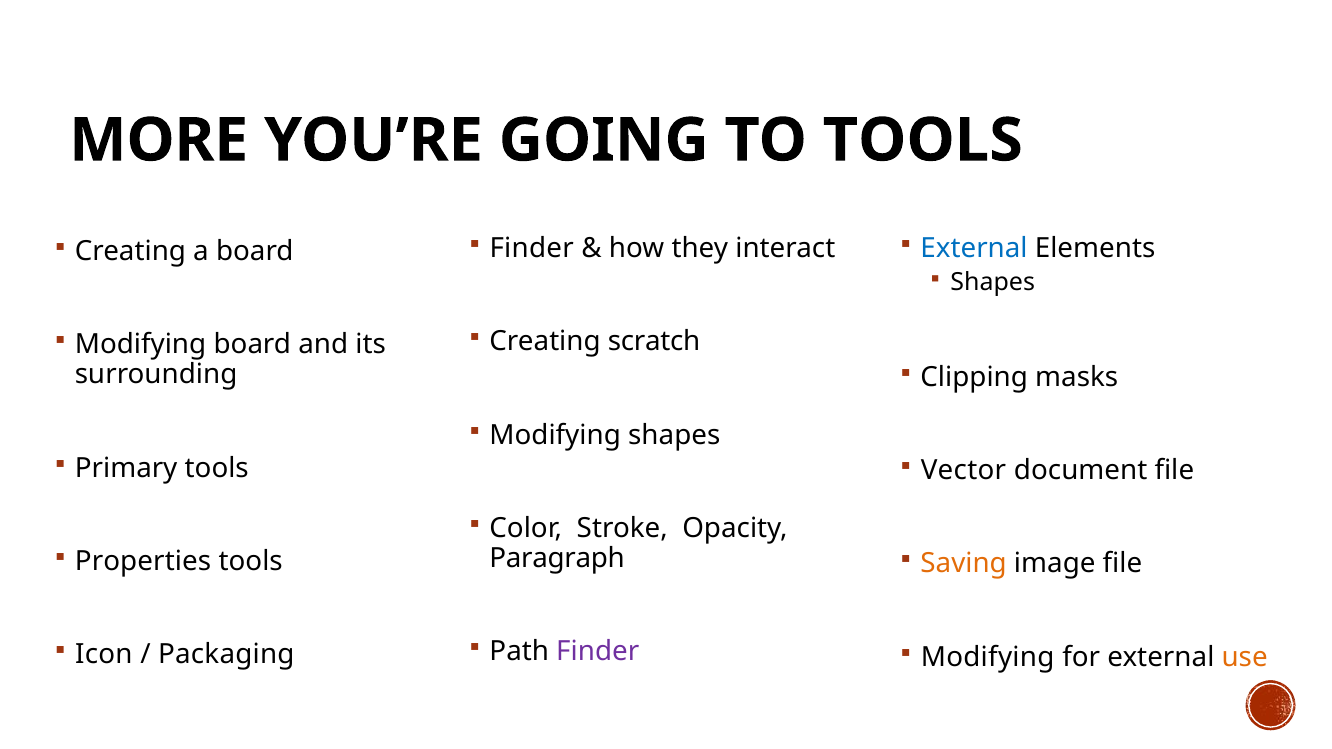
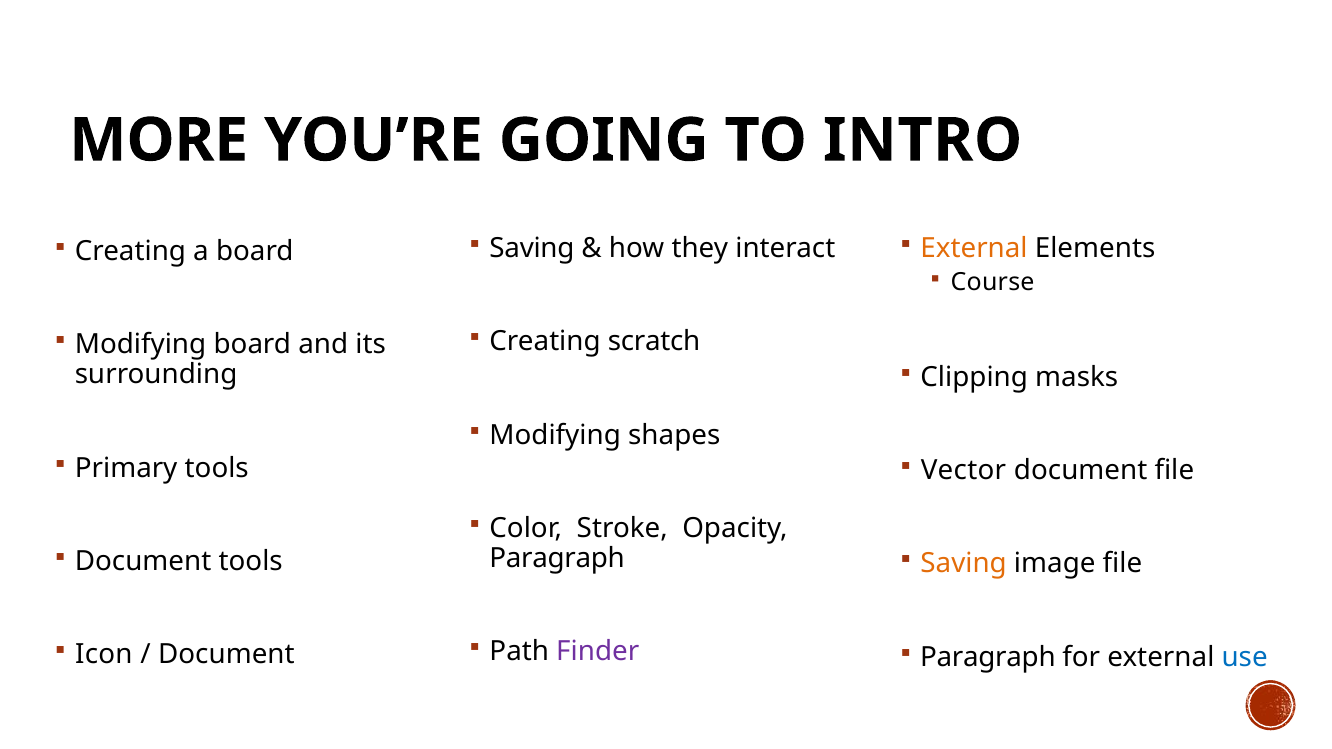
TO TOOLS: TOOLS -> INTRO (923, 140)
Finder: Finder -> Saving (532, 249)
External colour: blue -> orange (974, 249)
Shapes: Shapes -> Course (993, 283)
Properties: Properties -> Document (143, 562)
Packaging: Packaging -> Document (226, 655)
Modifying: Modifying -> Paragraph (988, 657)
use colour: orange -> blue (1245, 657)
